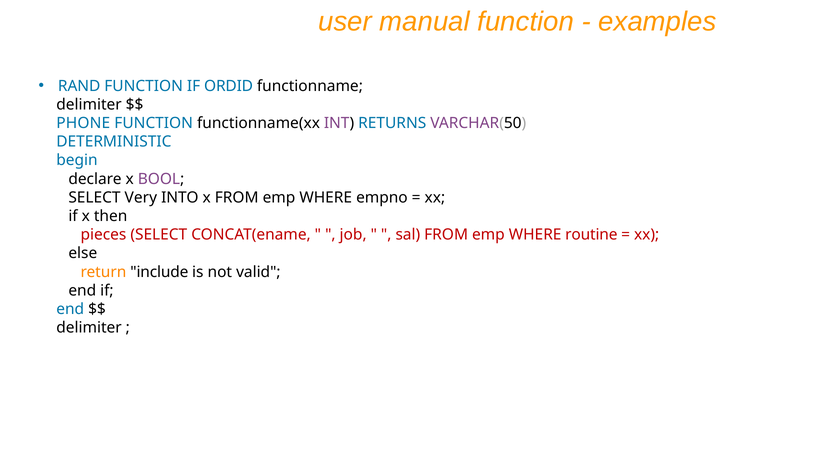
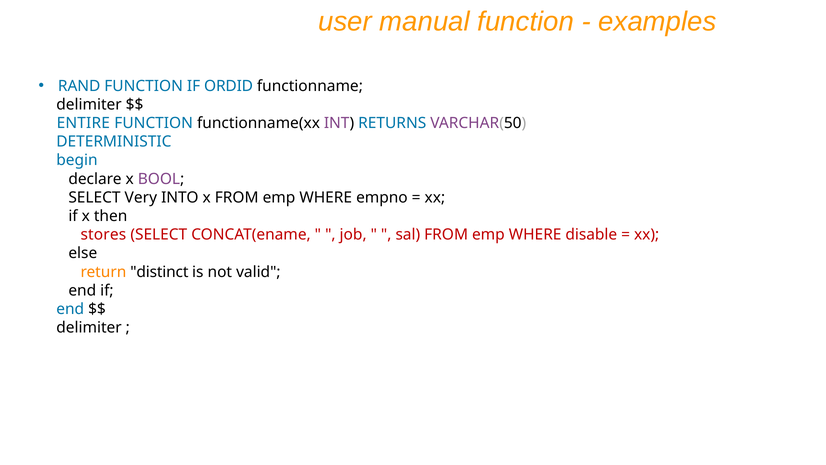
PHONE: PHONE -> ENTIRE (83, 123)
pieces: pieces -> stores (103, 235)
routine: routine -> disable (591, 235)
include: include -> distinct (159, 272)
